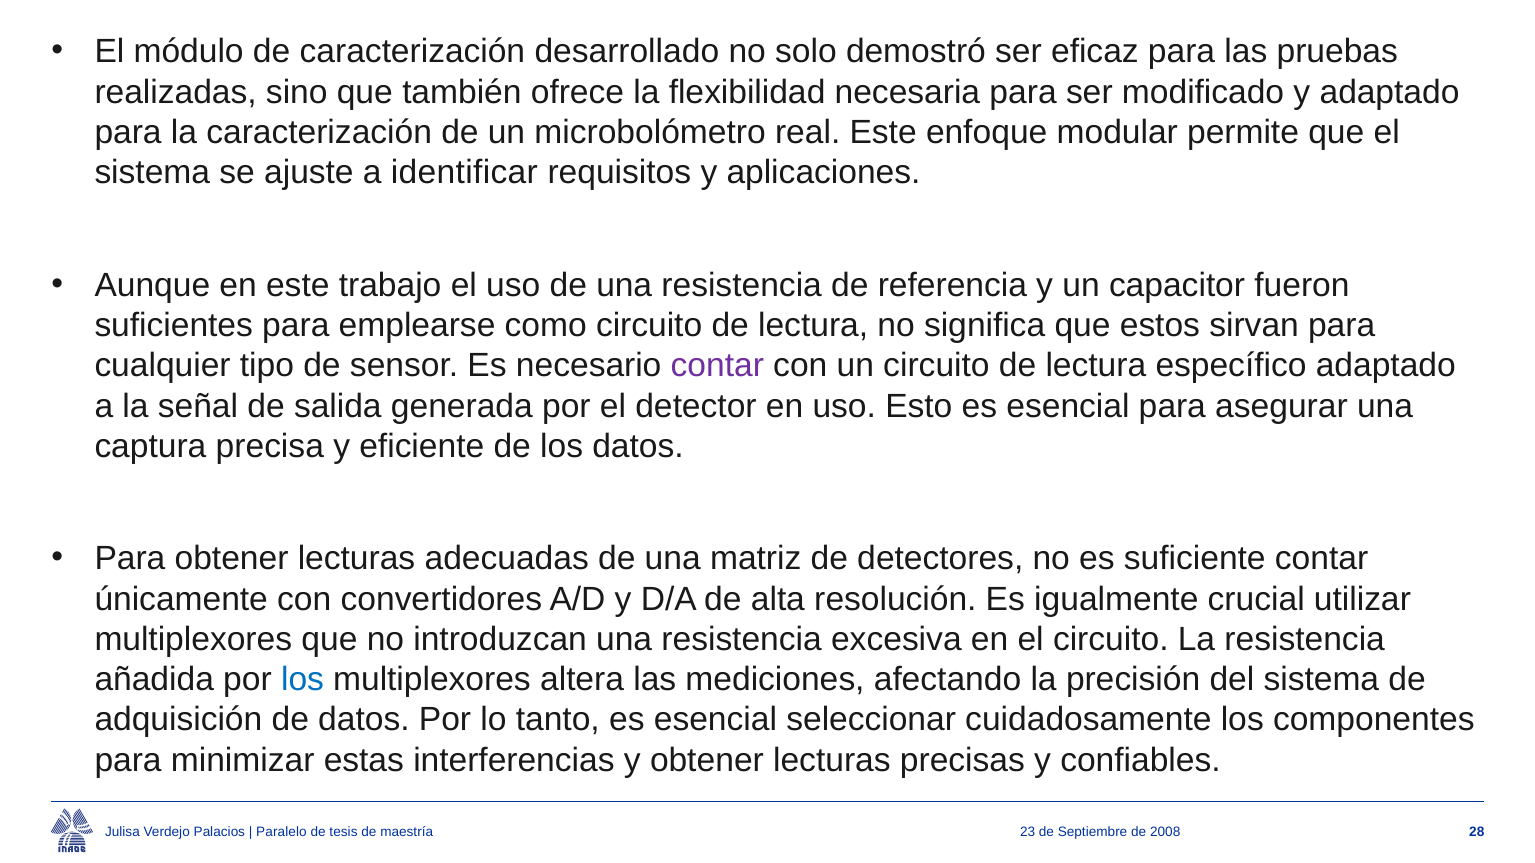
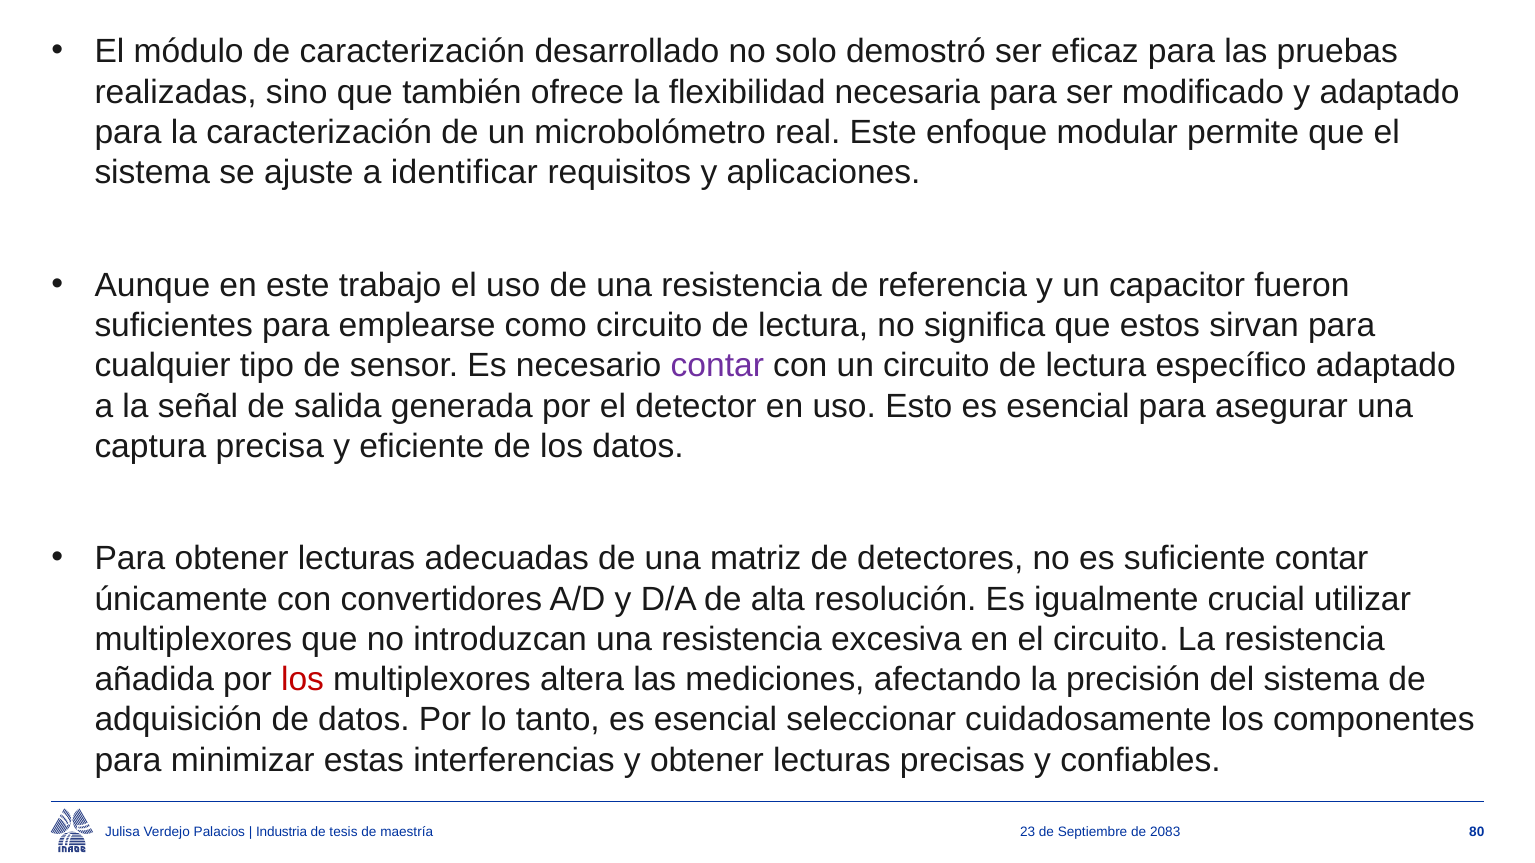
los colour: blue -> red (303, 680)
Paralelo: Paralelo -> Industria (282, 833)
2008: 2008 -> 2083 (1165, 833)
28: 28 -> 80 (1477, 833)
